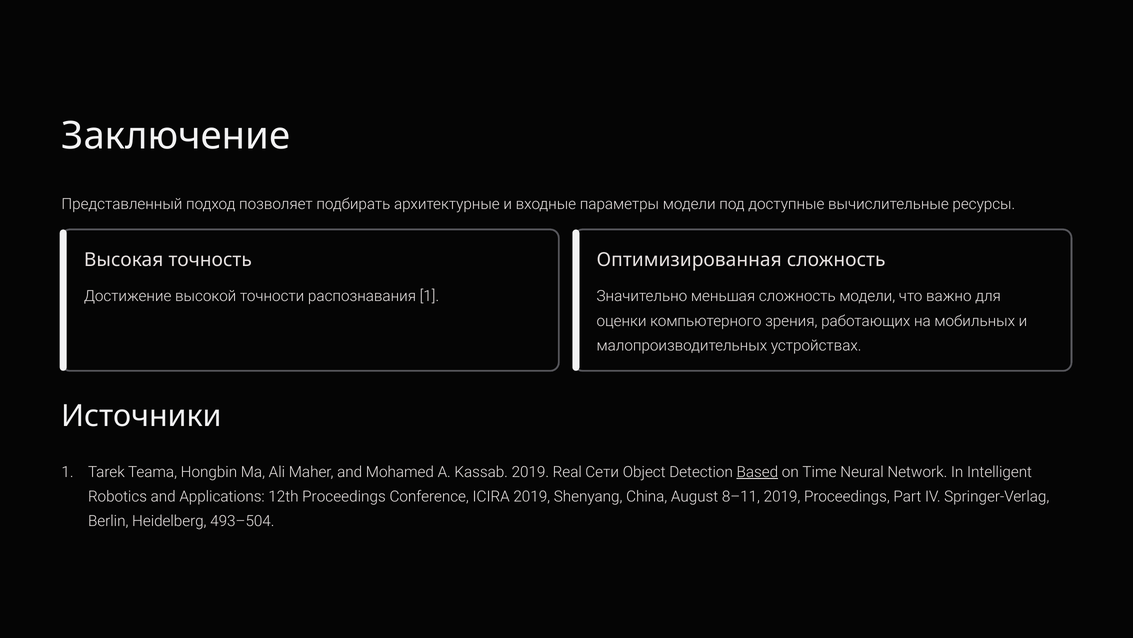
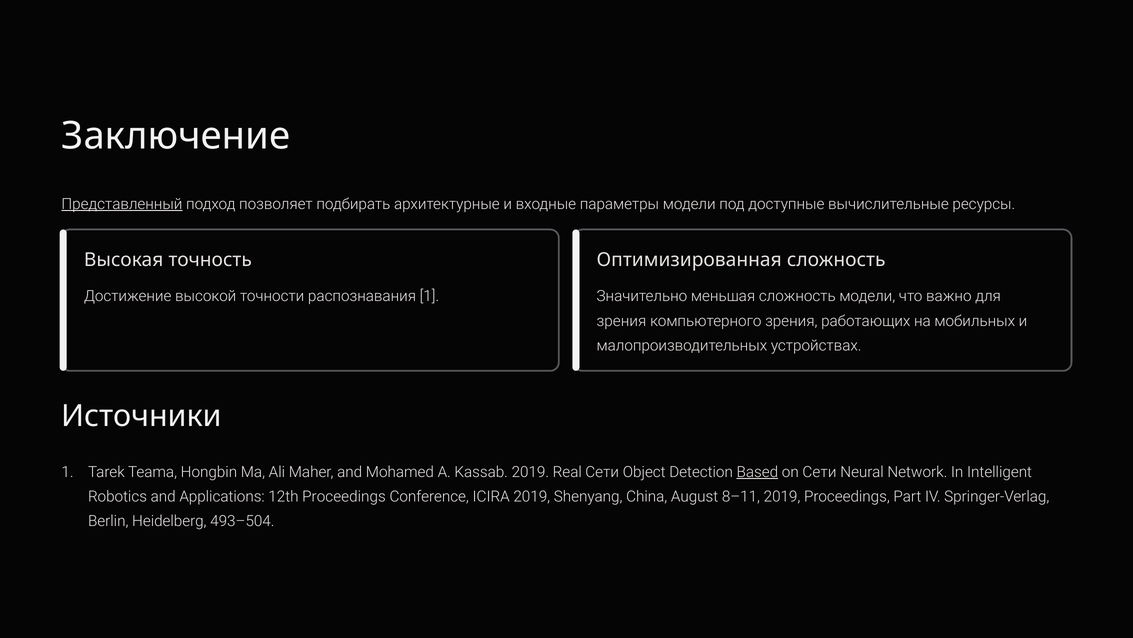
Представленный underline: none -> present (122, 204)
оценки: оценки -> зрения (621, 321)
on Time: Time -> Сети (819, 471)
